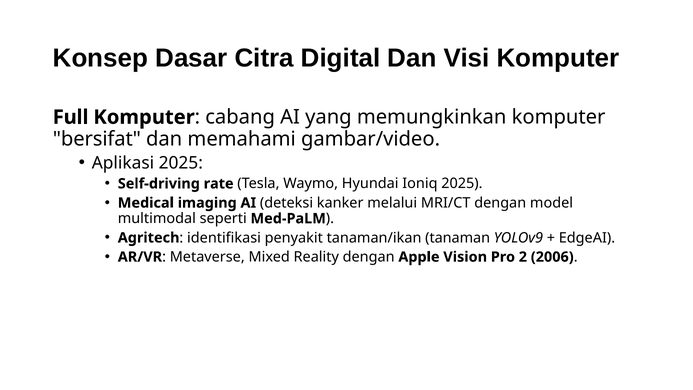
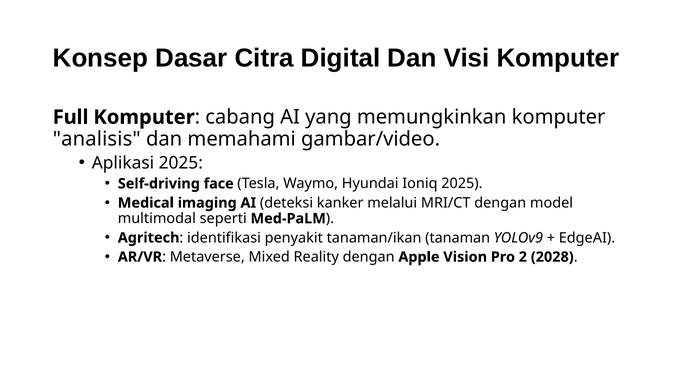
bersifat: bersifat -> analisis (97, 139)
rate: rate -> face (219, 184)
2006: 2006 -> 2028 (552, 257)
